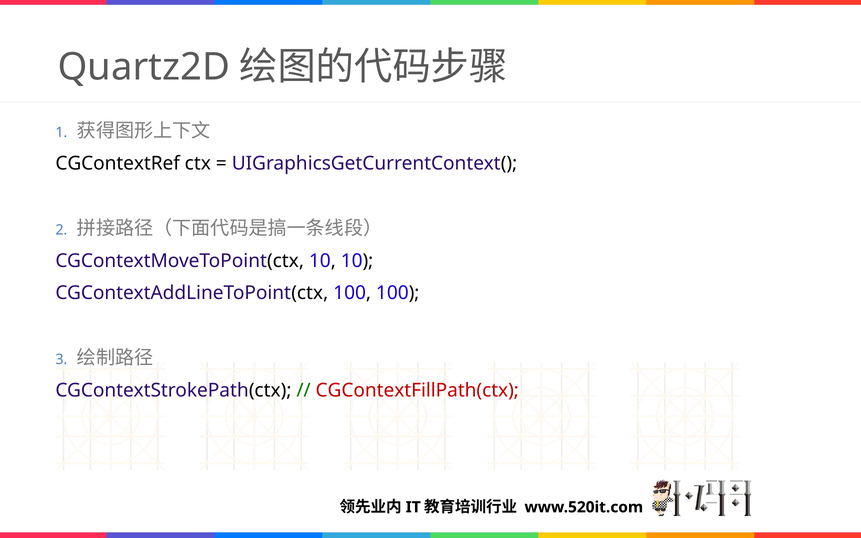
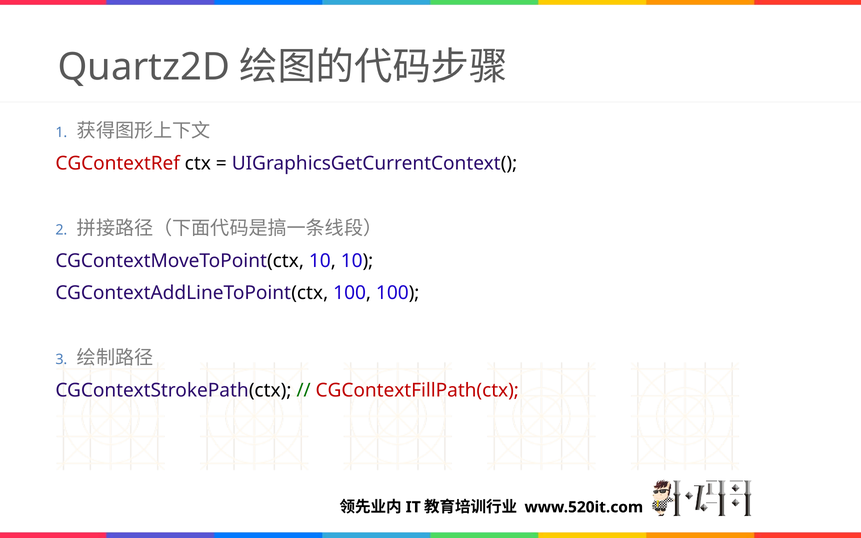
CGContextRef colour: black -> red (118, 163)
